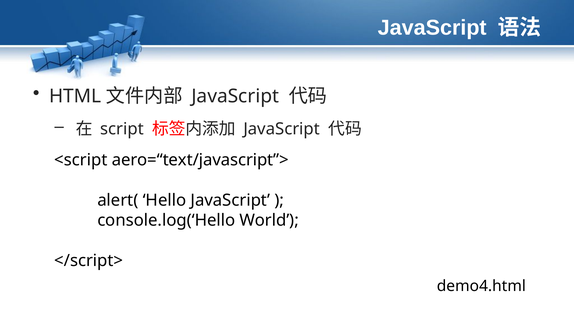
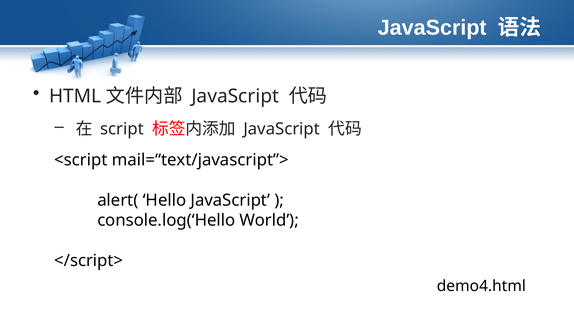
aero=“text/javascript”>: aero=“text/javascript”> -> mail=“text/javascript”> (200, 160)
